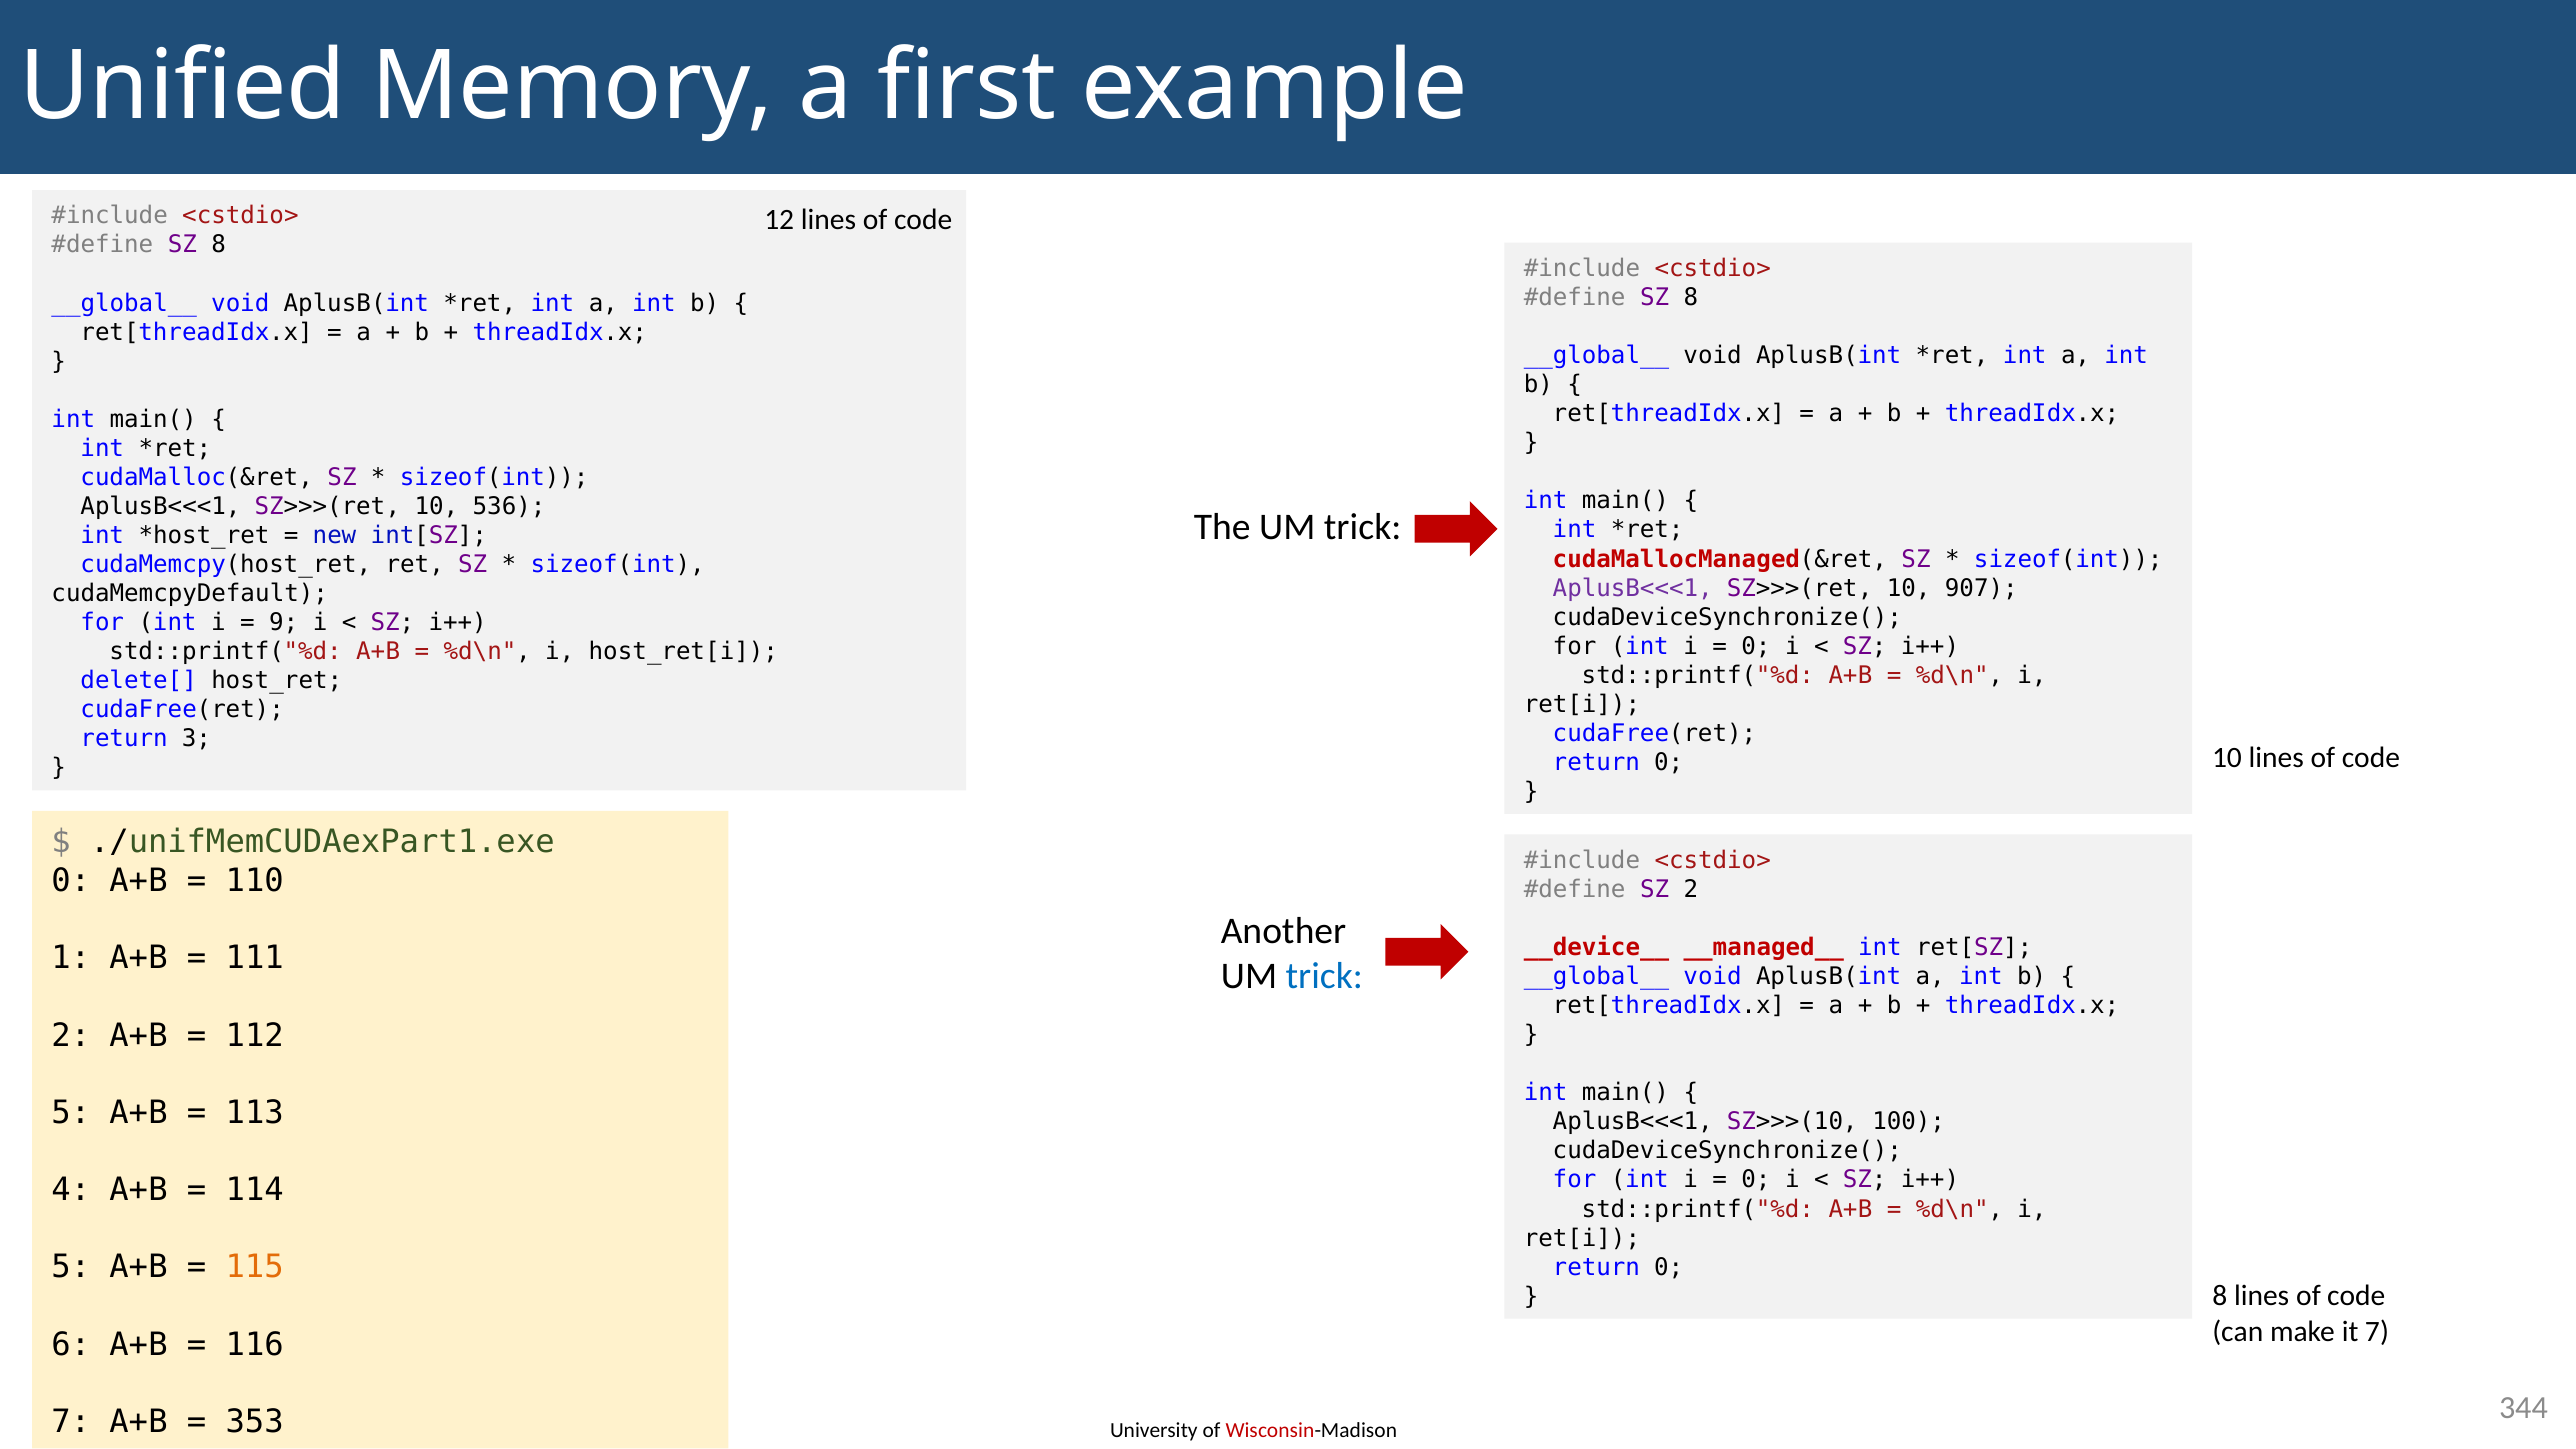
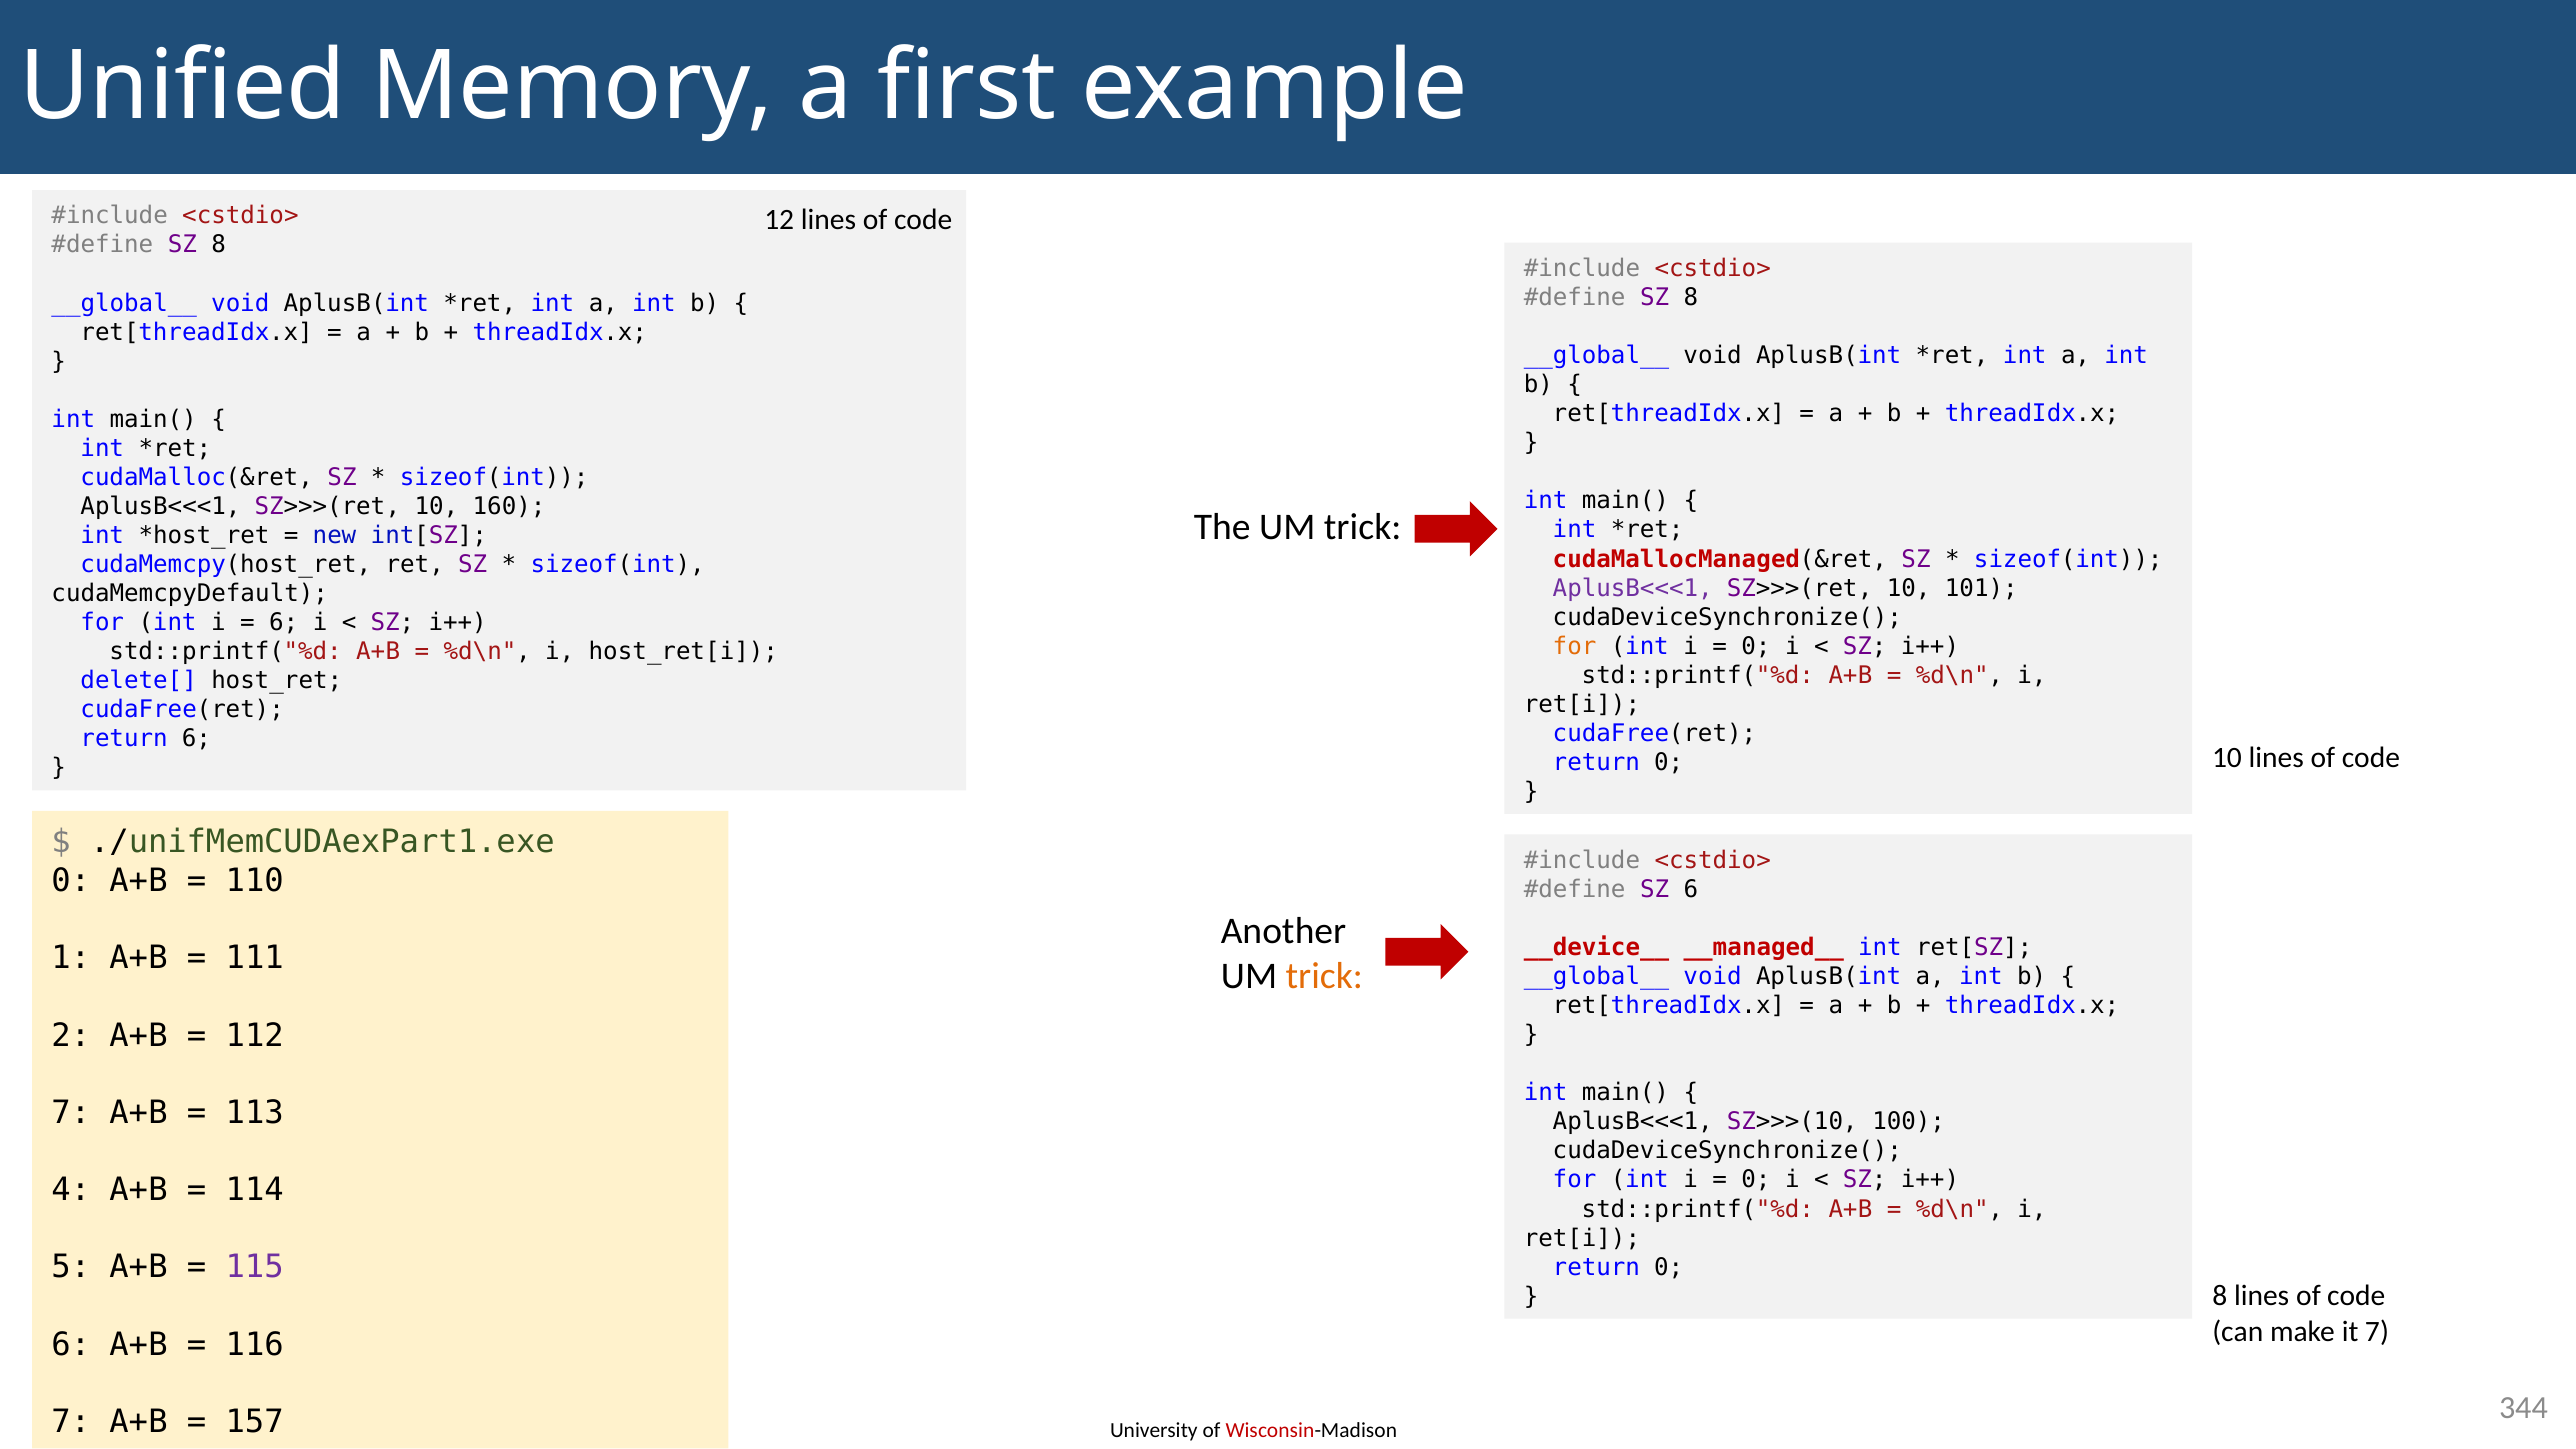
536: 536 -> 160 (509, 507)
907: 907 -> 101 (1981, 588)
9: 9 -> 6 (284, 623)
for colour: black -> orange (1575, 646)
return 3: 3 -> 6 (197, 739)
SZ 2: 2 -> 6 (1691, 889)
trick colour: blue -> orange (1324, 976)
5: 5 -> 7 (71, 1113)
115 colour: orange -> purple (255, 1267)
353: 353 -> 157 (255, 1422)
